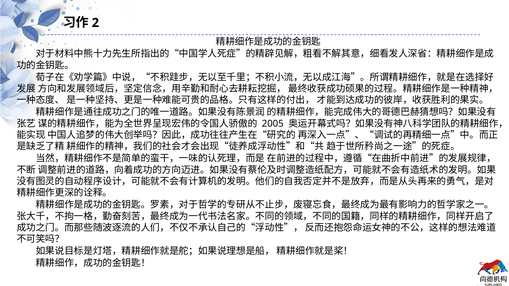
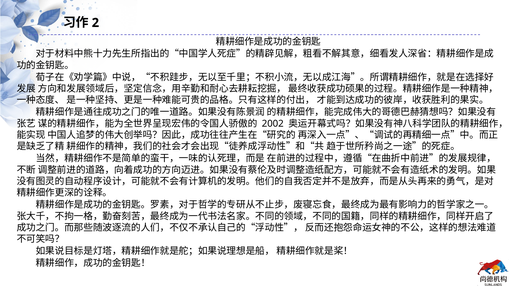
2005: 2005 -> 2002 (273, 124)
